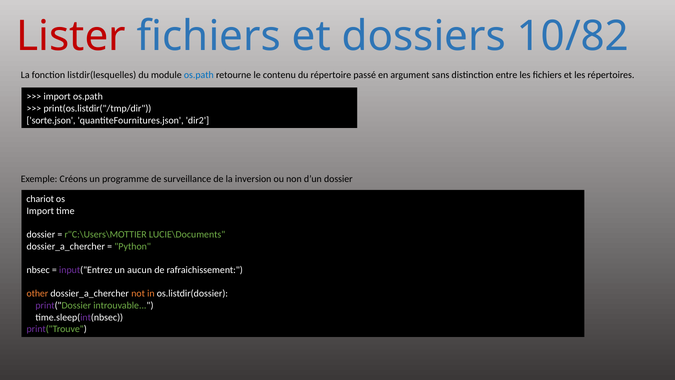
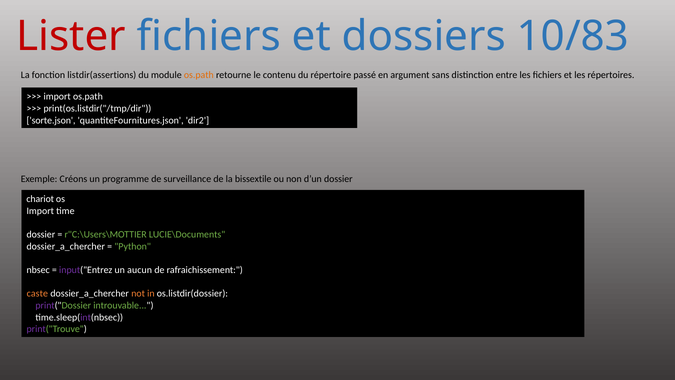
10/82: 10/82 -> 10/83 (573, 36)
listdir(lesquelles: listdir(lesquelles -> listdir(assertions (102, 75)
os.path colour: blue -> orange (199, 75)
inversion: inversion -> bissextile (253, 179)
other: other -> caste (37, 293)
